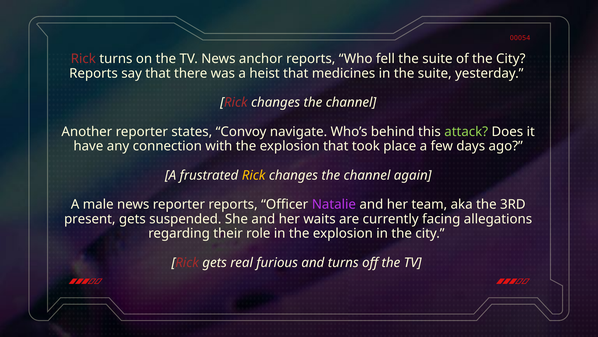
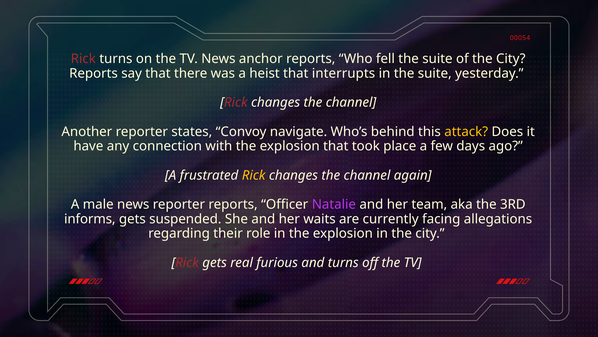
medicines: medicines -> interrupts (344, 73)
attack colour: light green -> yellow (466, 131)
present: present -> informs (90, 219)
